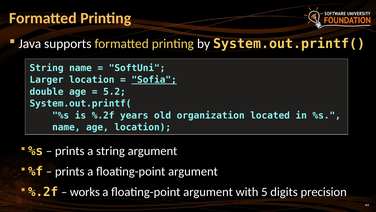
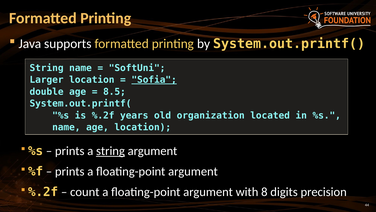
5.2: 5.2 -> 8.5 (114, 92)
string underline: none -> present (110, 151)
works: works -> count (85, 192)
5: 5 -> 8 (264, 192)
